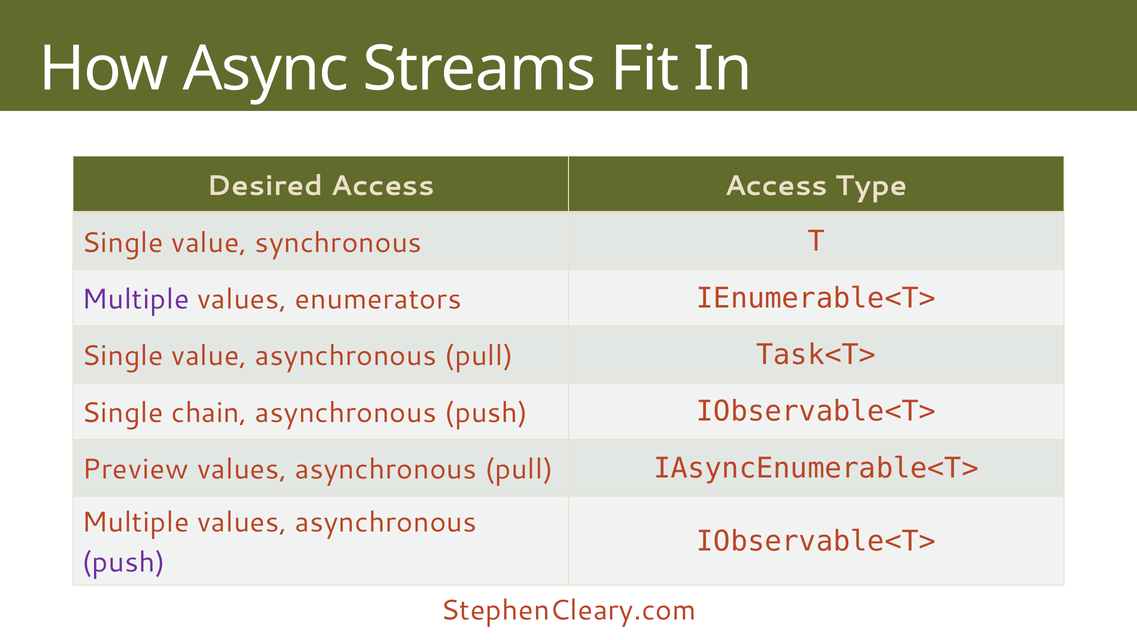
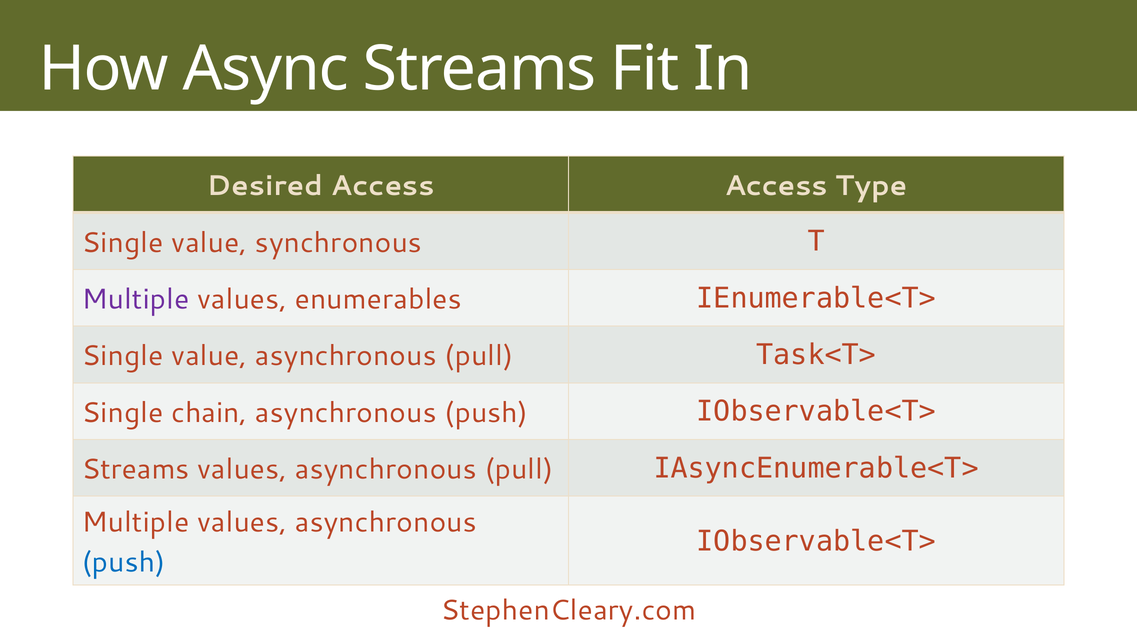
enumerators: enumerators -> enumerables (378, 299)
Preview: Preview -> Streams (136, 469)
push colour: purple -> blue (124, 562)
